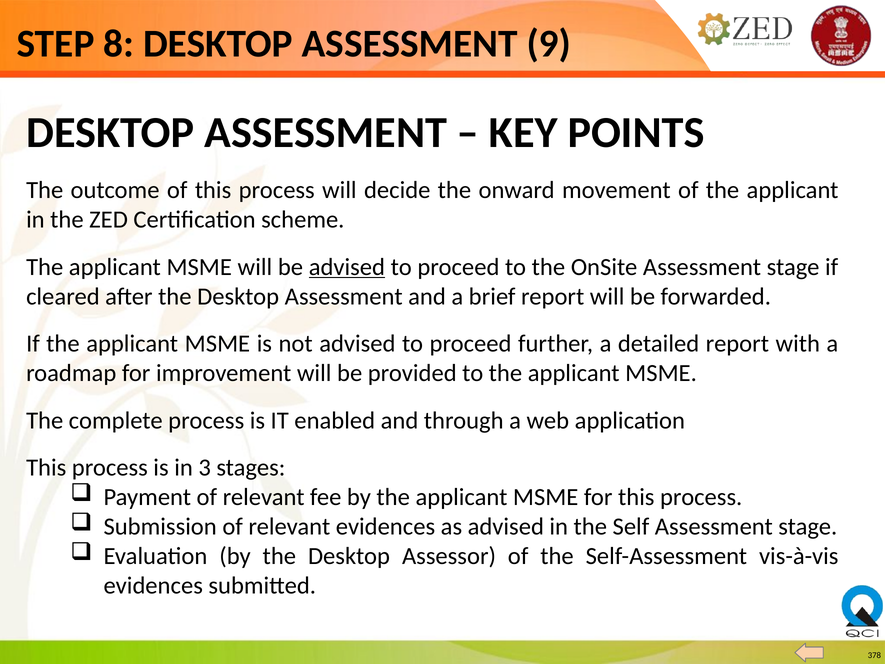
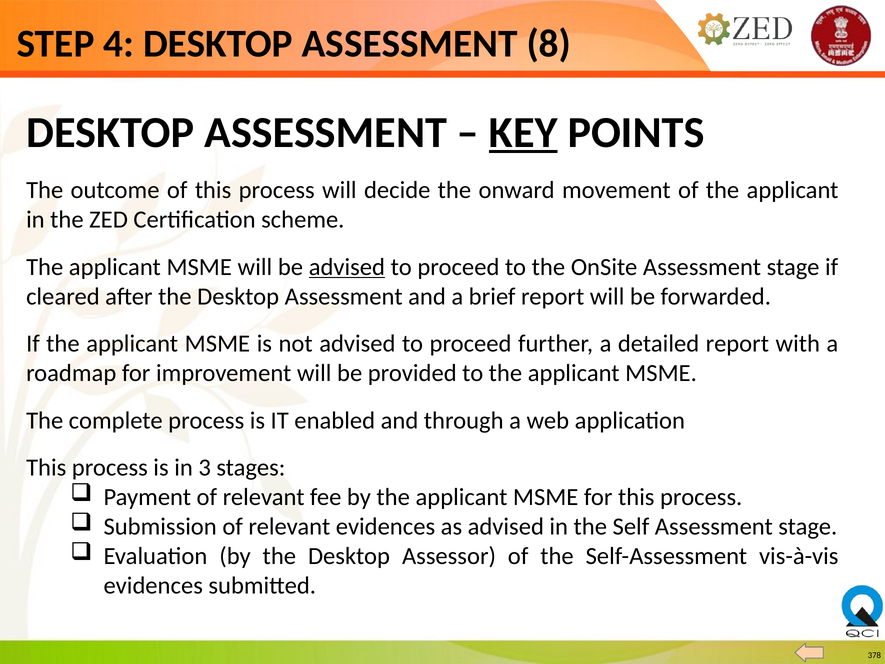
8: 8 -> 4 (119, 44)
9: 9 -> 8 (549, 44)
KEY underline: none -> present (523, 132)
